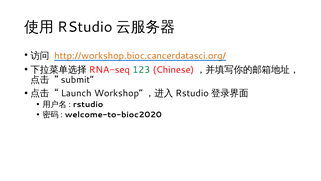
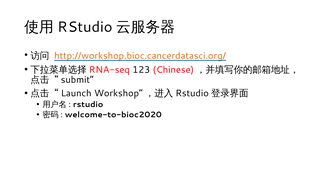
123 colour: green -> black (141, 70)
